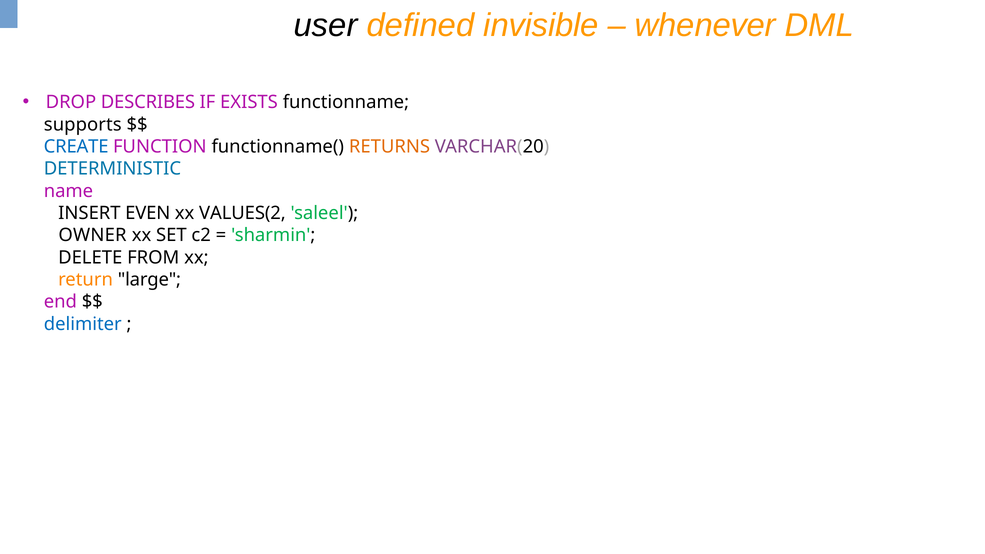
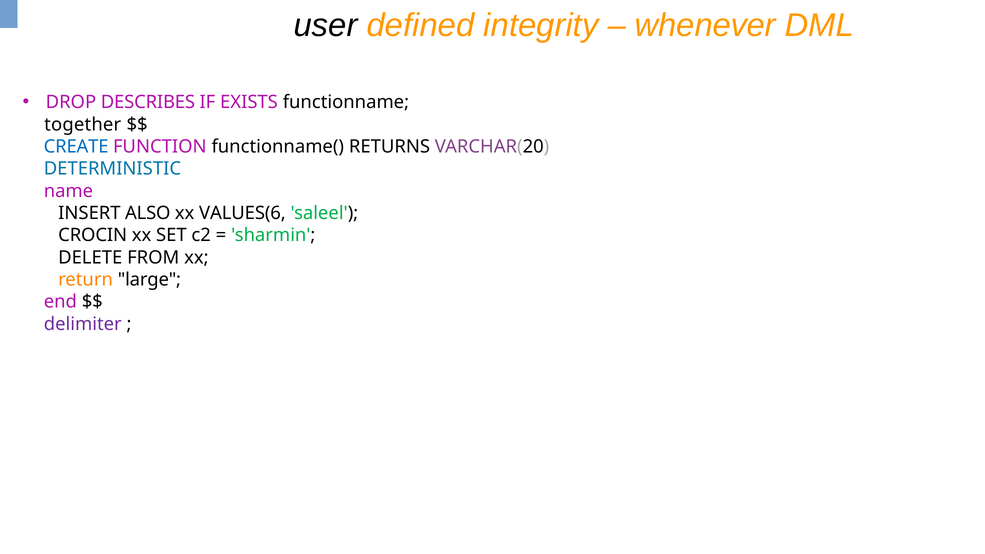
invisible: invisible -> integrity (541, 26)
supports: supports -> together (83, 125)
RETURNS colour: orange -> black (390, 147)
EVEN: EVEN -> ALSO (148, 213)
VALUES(2: VALUES(2 -> VALUES(6 (242, 213)
OWNER: OWNER -> CROCIN (93, 235)
delimiter colour: blue -> purple (83, 324)
